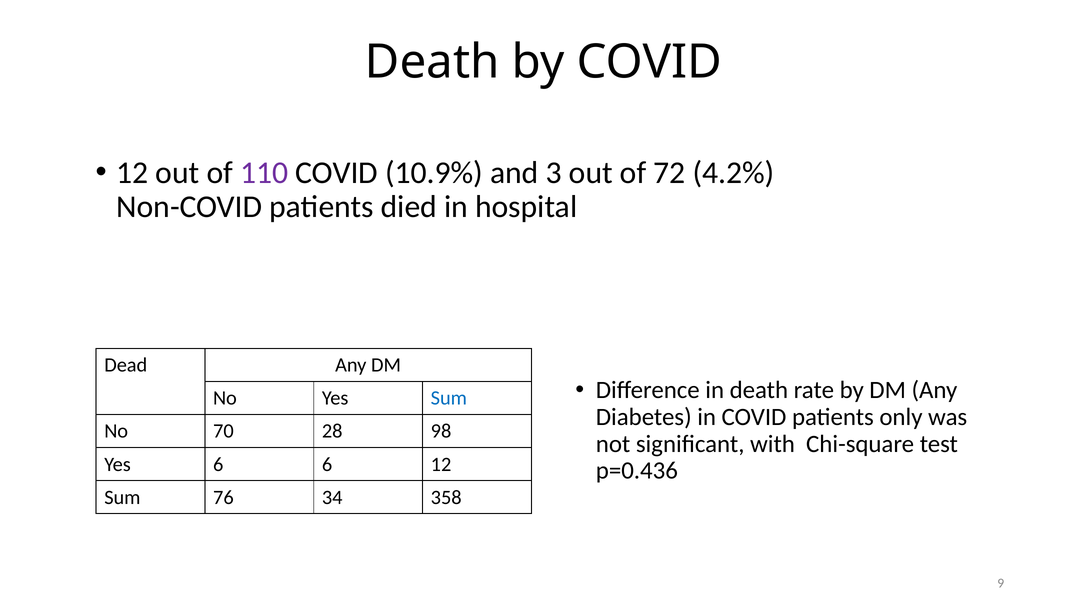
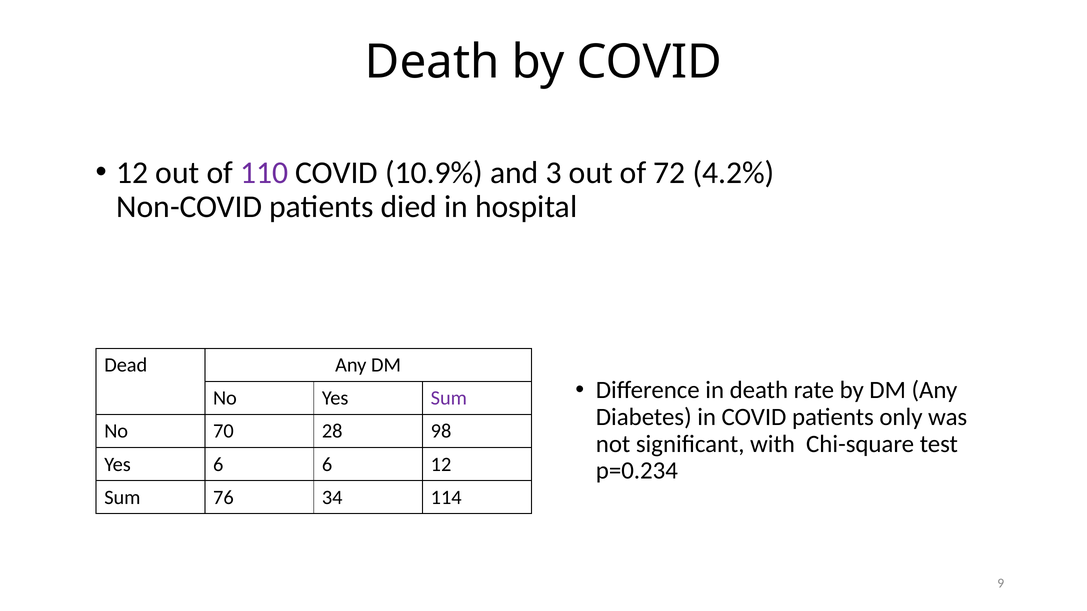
Sum colour: blue -> purple (449, 399)
p=0.436: p=0.436 -> p=0.234 (637, 471)
358: 358 -> 114 (446, 498)
